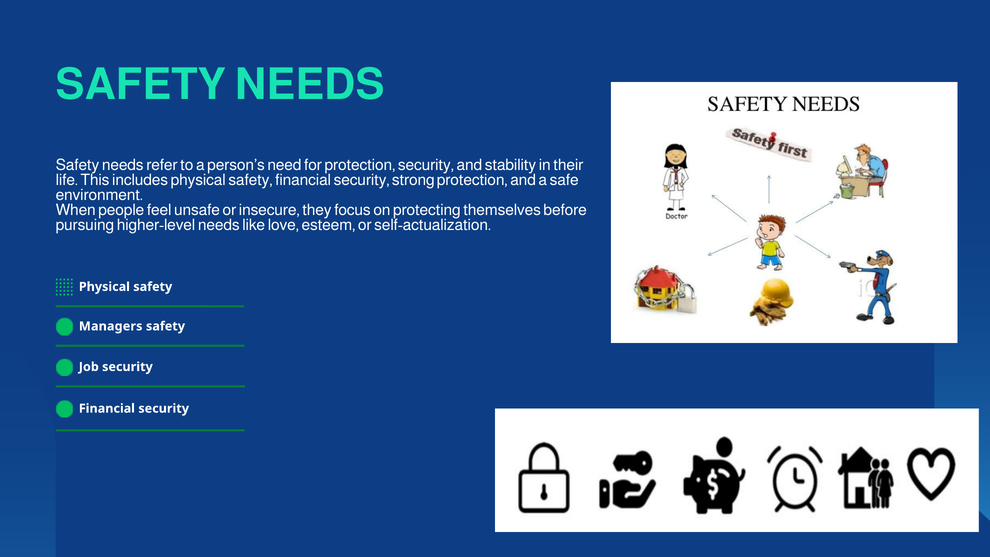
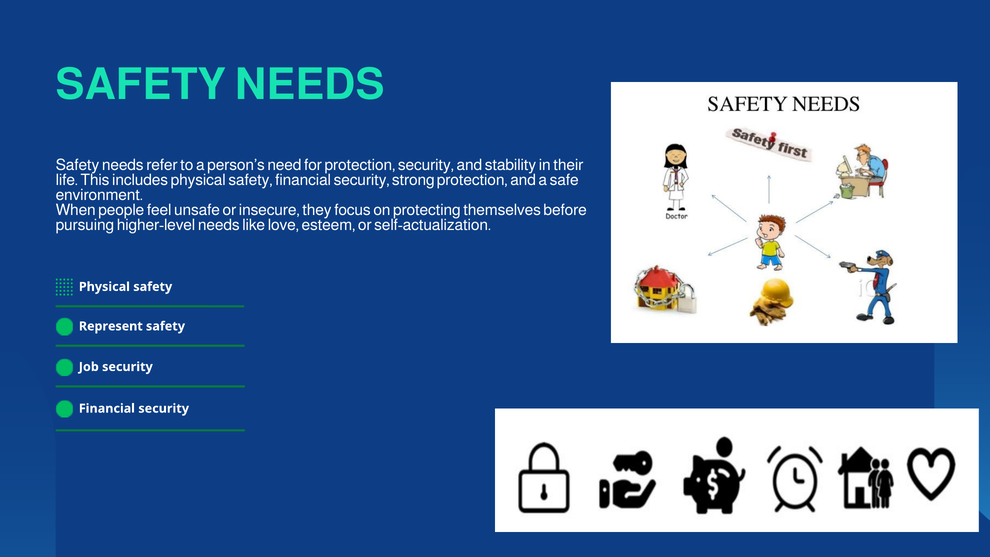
Managers: Managers -> Represent (111, 326)
